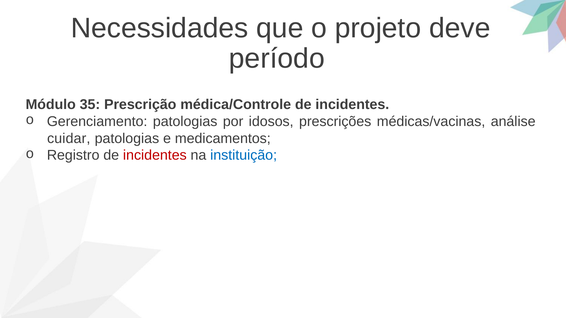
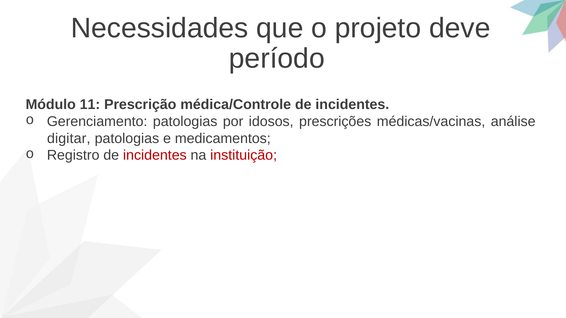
35: 35 -> 11 (90, 105)
cuidar: cuidar -> digitar (69, 139)
instituição colour: blue -> red (244, 156)
